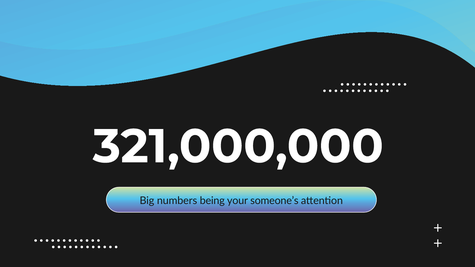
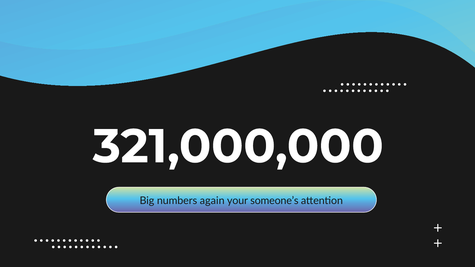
being: being -> again (212, 201)
